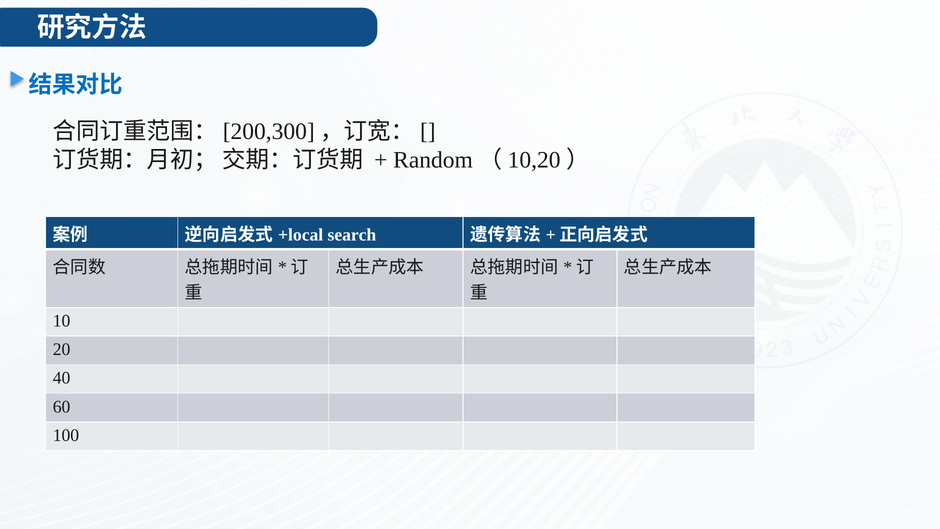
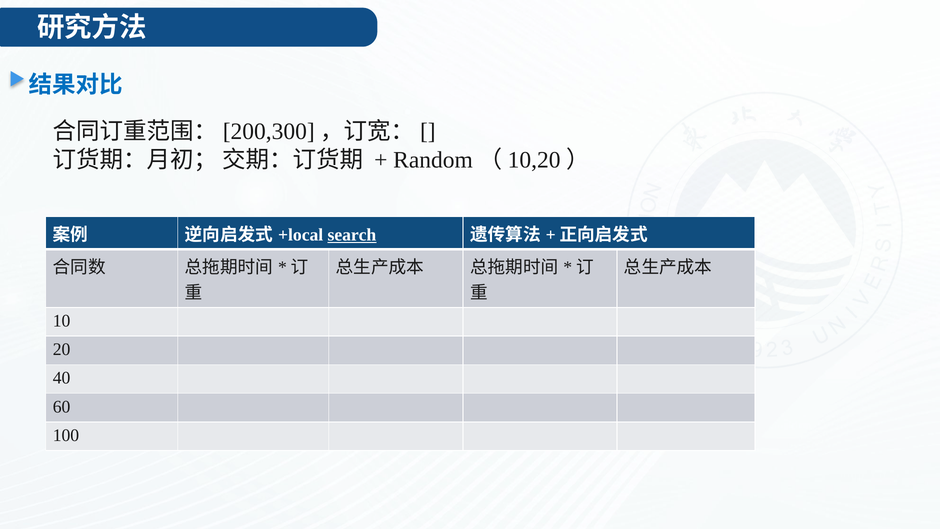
search underline: none -> present (352, 235)
